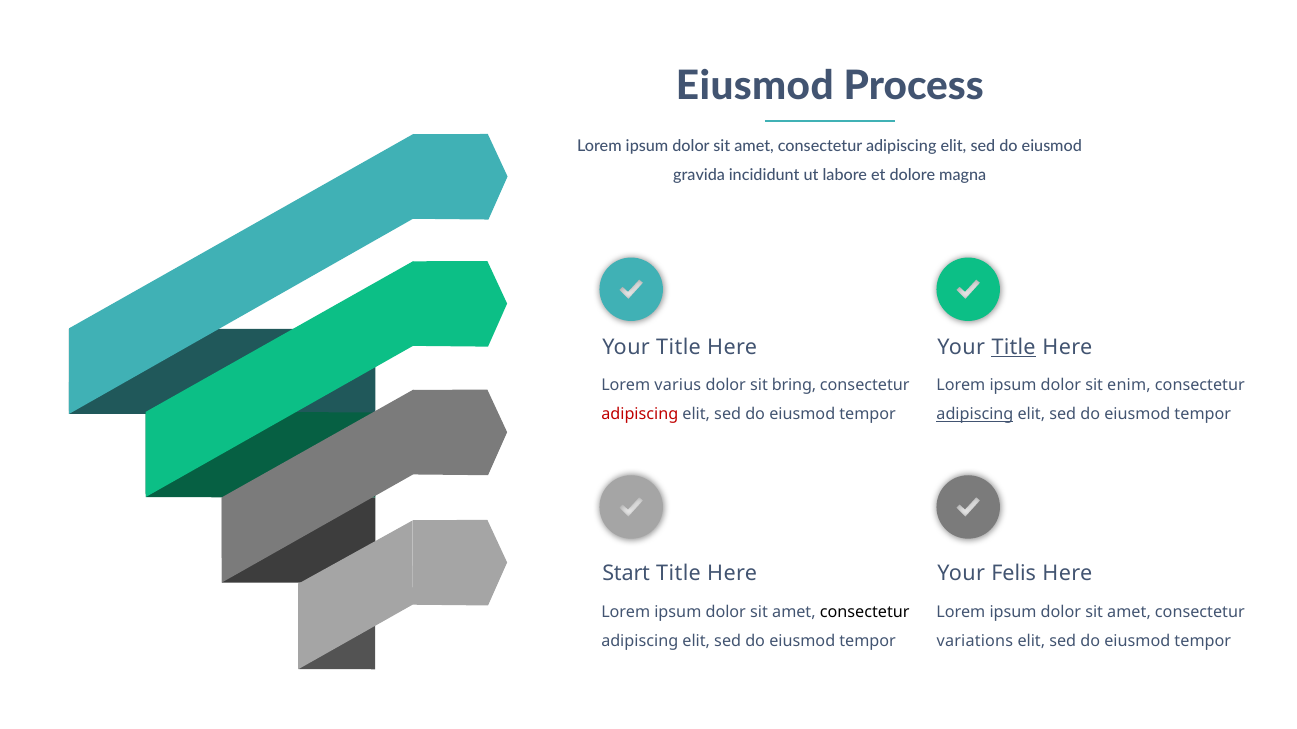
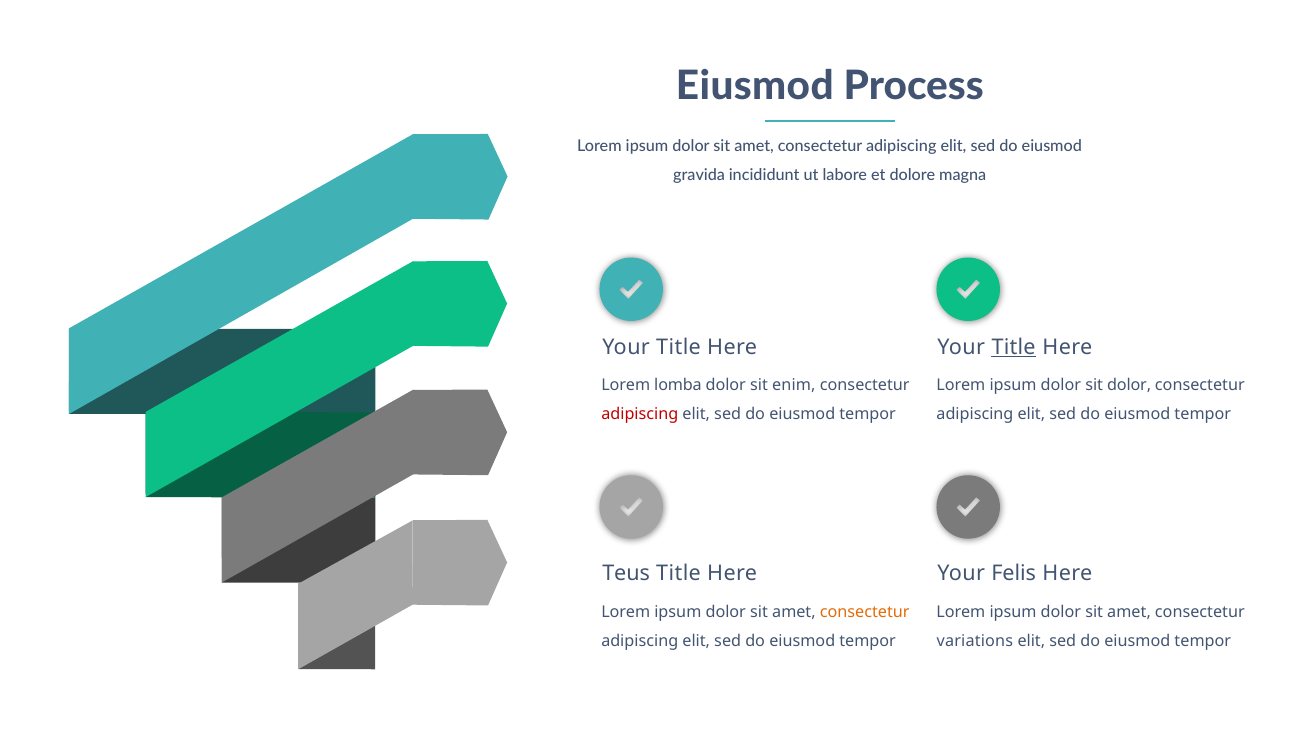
varius: varius -> lomba (678, 386)
bring: bring -> enim (794, 386)
sit enim: enim -> dolor (1129, 386)
adipiscing underline: present -> none (975, 415)
Start: Start -> Teus (626, 574)
consectetur colour: black -> orange (865, 612)
